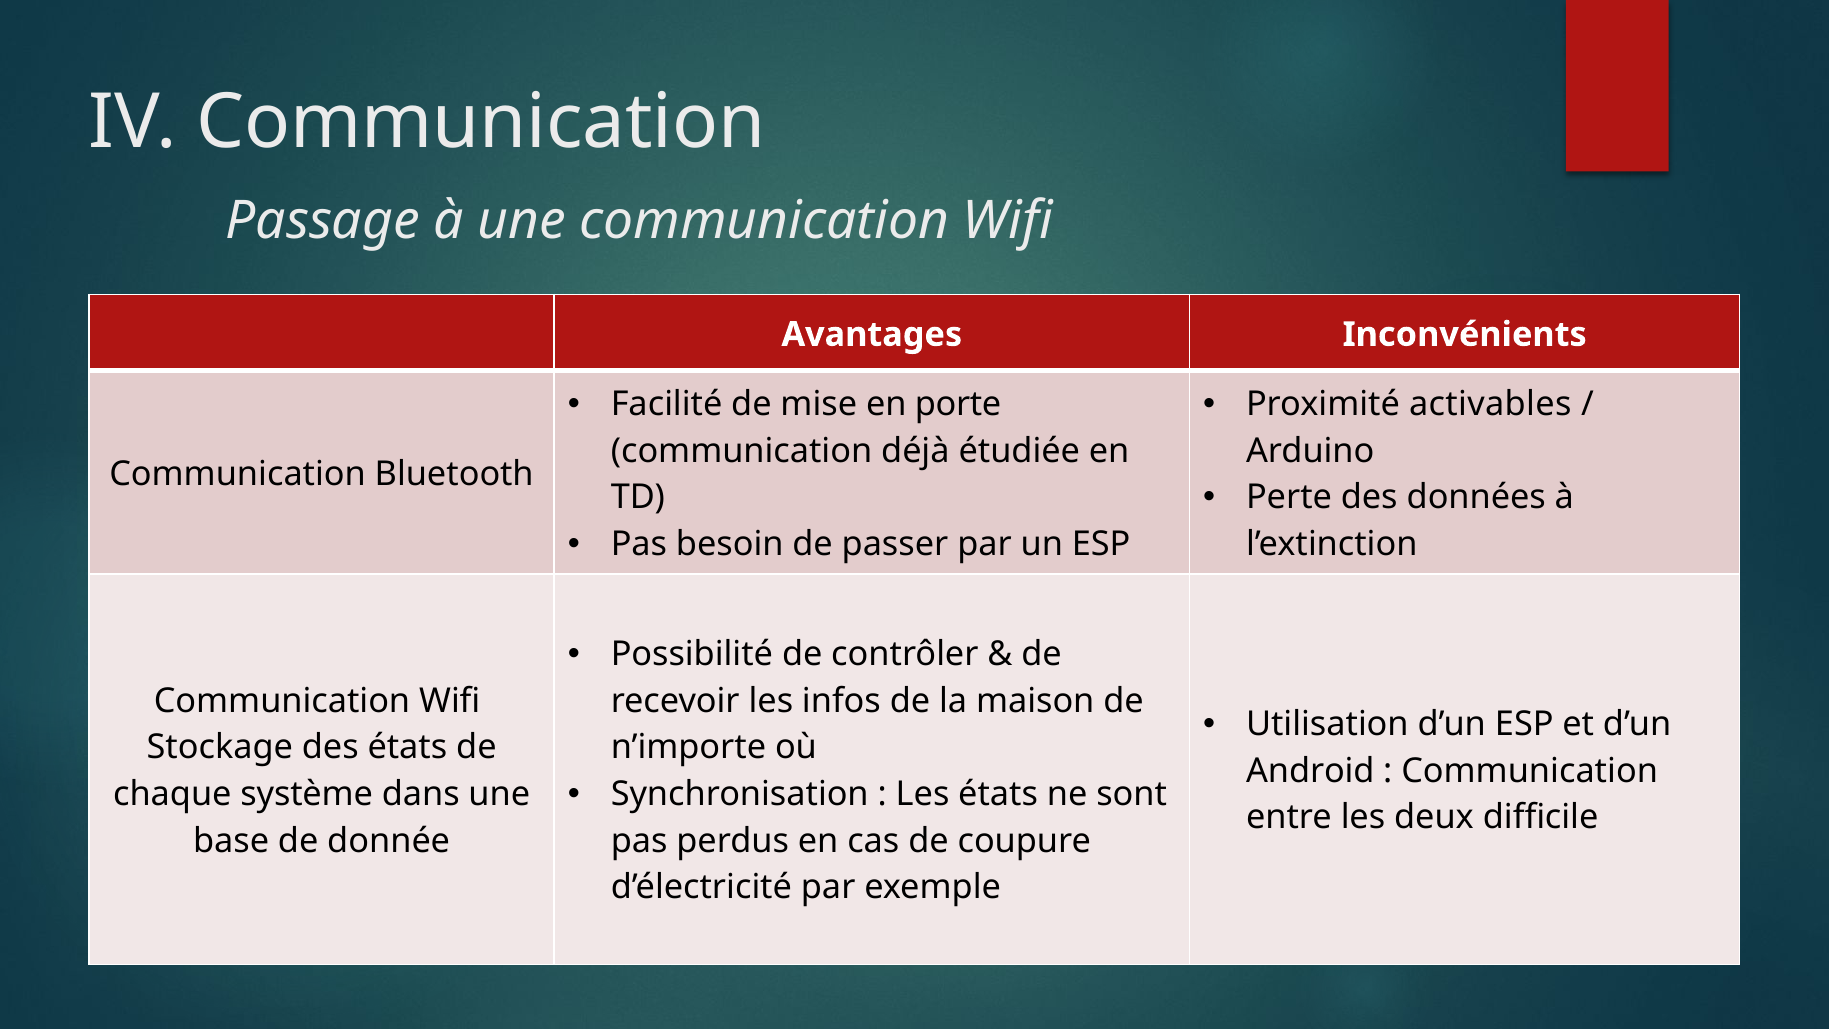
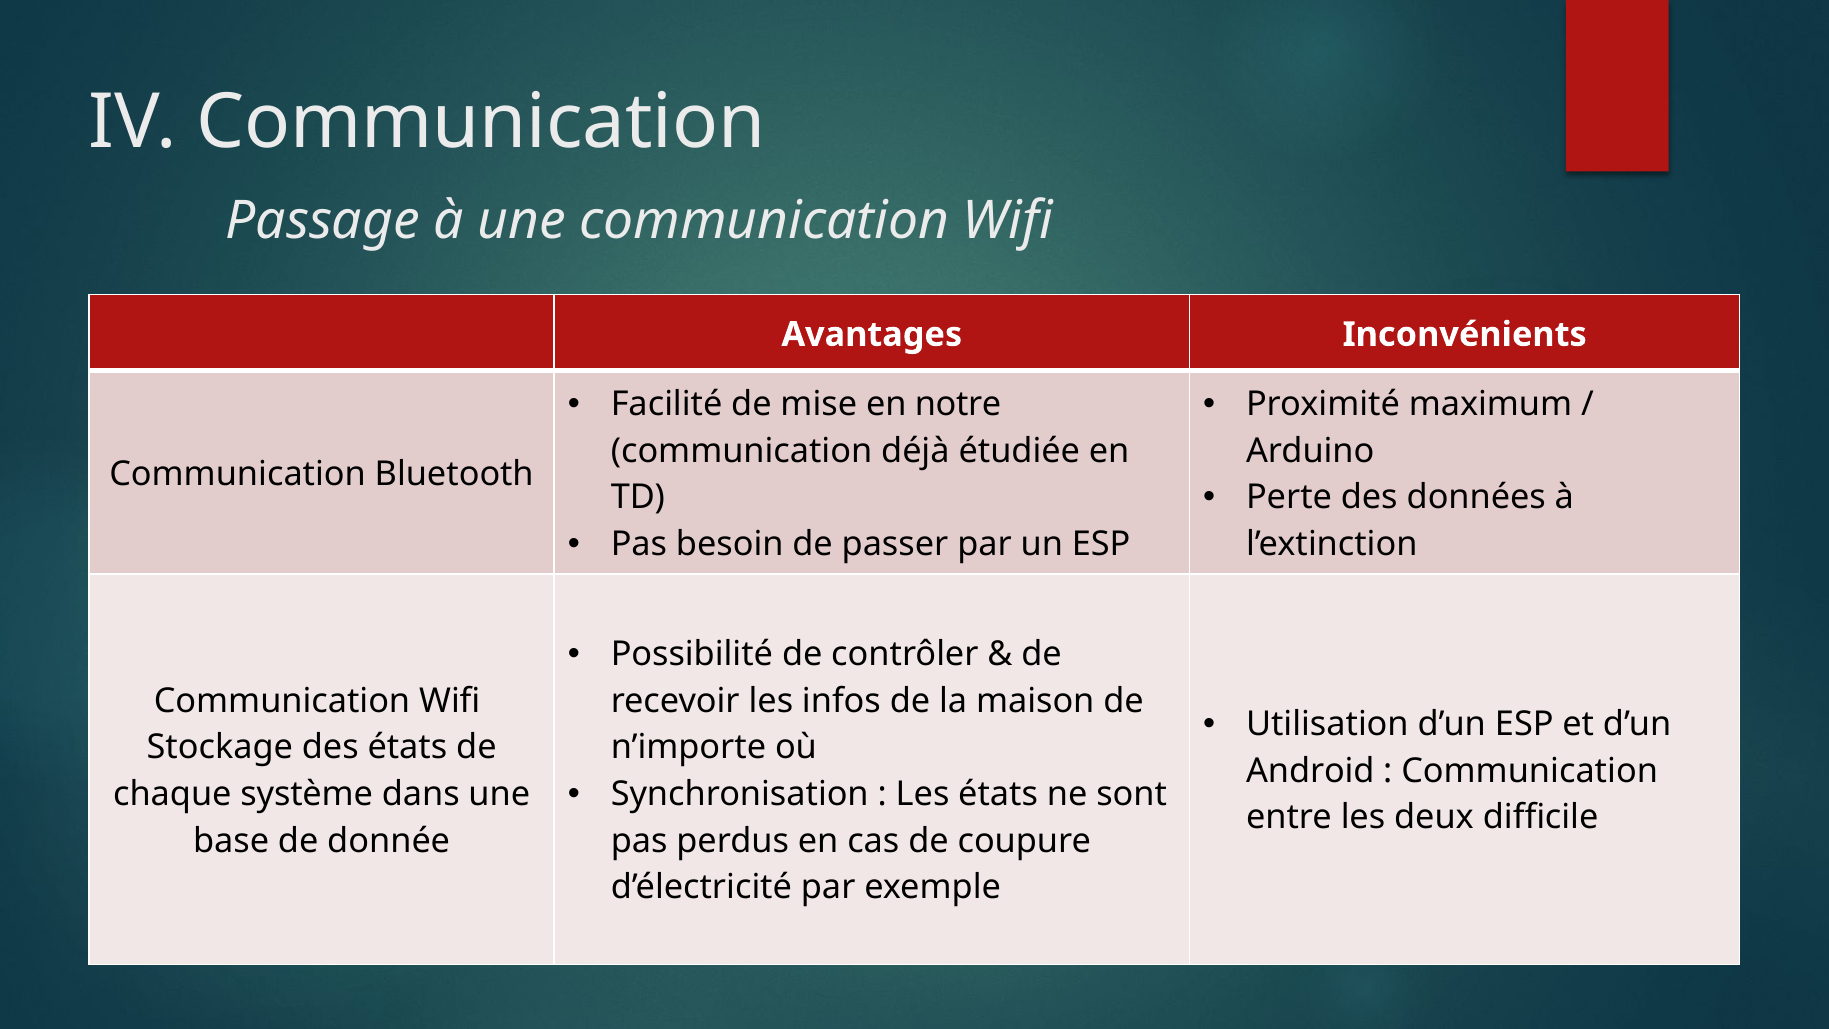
porte: porte -> notre (958, 404)
activables: activables -> maximum (1490, 404)
